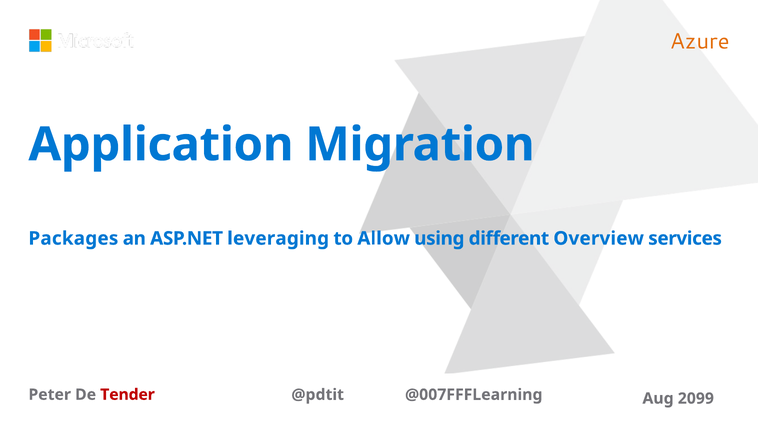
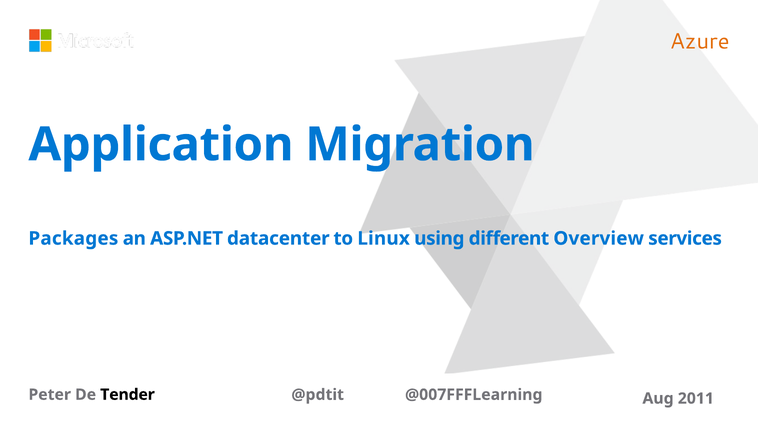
leveraging: leveraging -> datacenter (278, 239)
Allow: Allow -> Linux (384, 239)
Tender colour: red -> black (128, 395)
2099: 2099 -> 2011 (696, 399)
